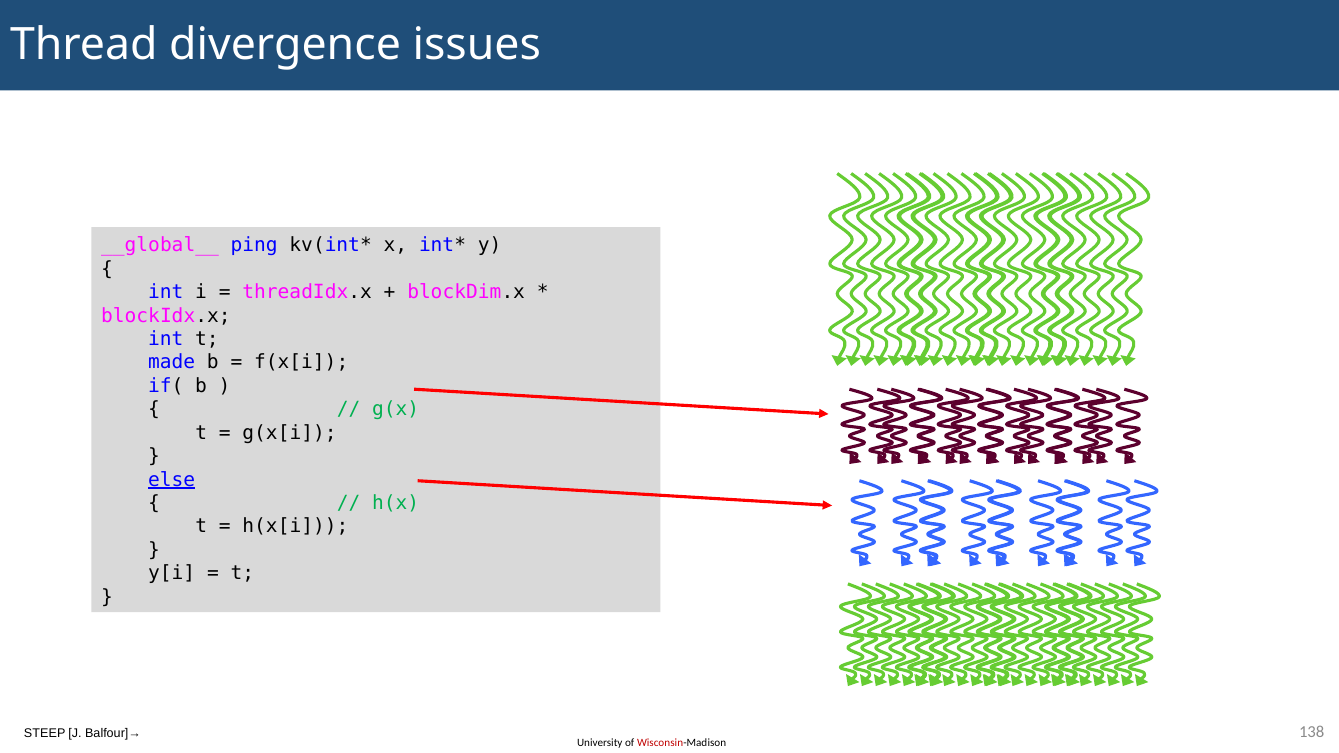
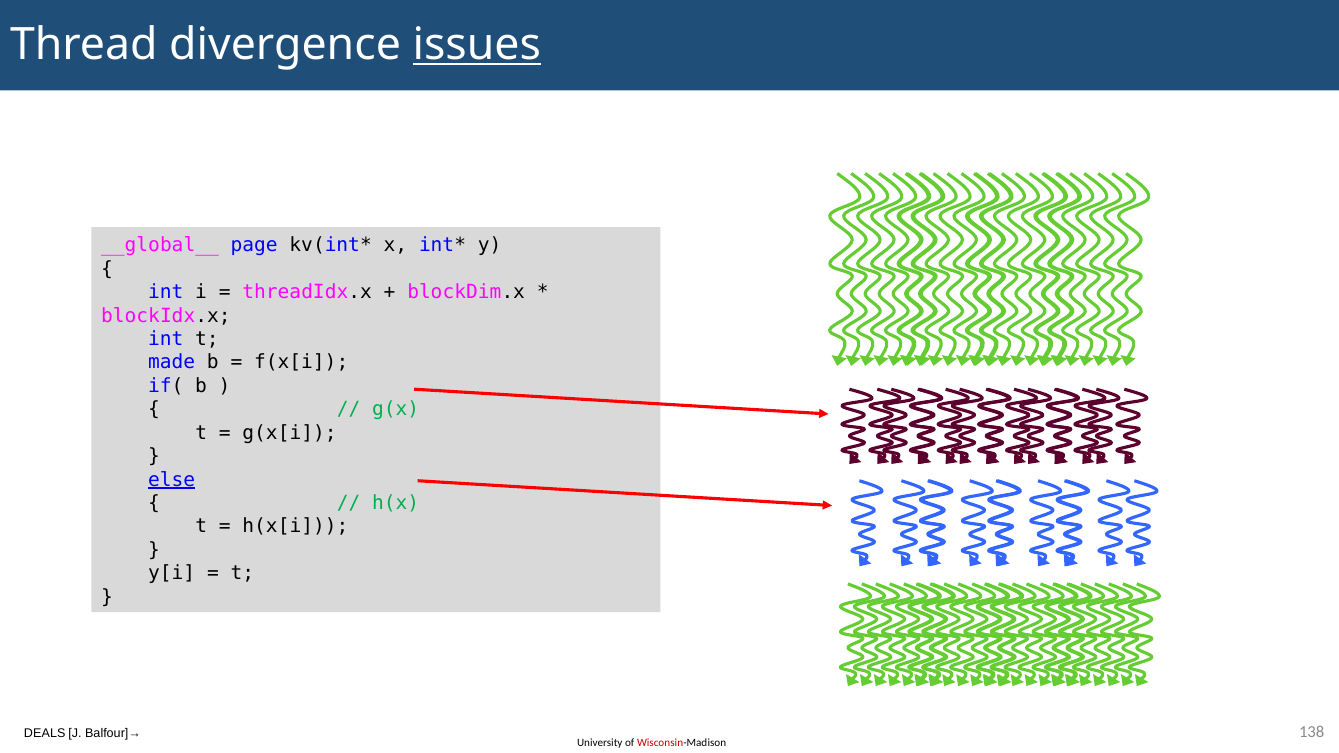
issues underline: none -> present (477, 45)
ping: ping -> page (254, 245)
STEEP: STEEP -> DEALS (45, 734)
